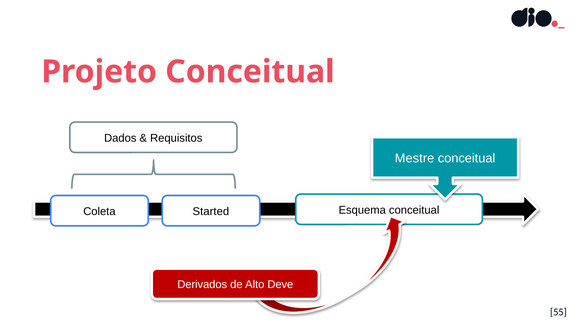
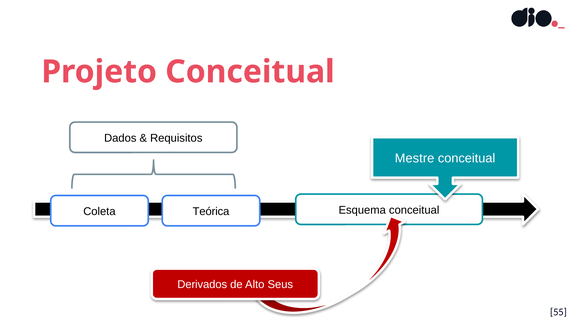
Started: Started -> Teórica (211, 211)
Deve: Deve -> Seus (280, 284)
